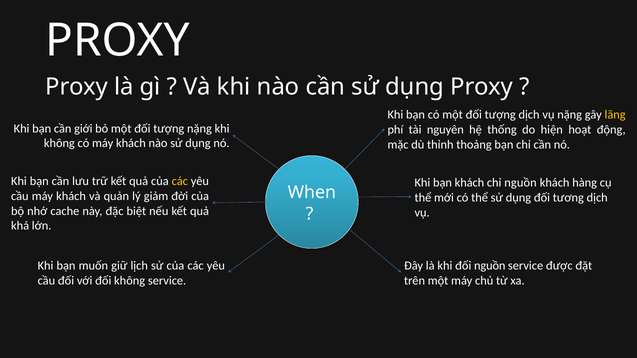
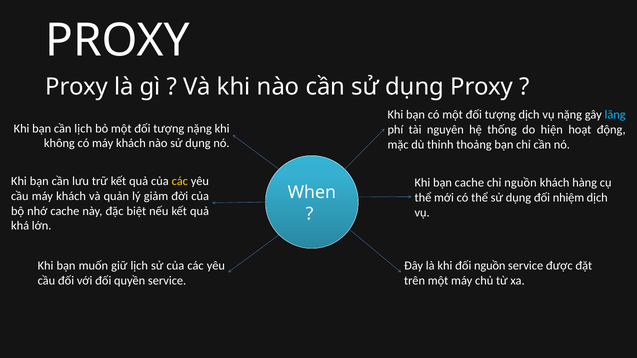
lãng colour: yellow -> light blue (615, 115)
cần giới: giới -> lịch (83, 129)
bạn khách: khách -> cache (469, 183)
tương: tương -> nhiệm (568, 198)
đối không: không -> quyền (130, 281)
